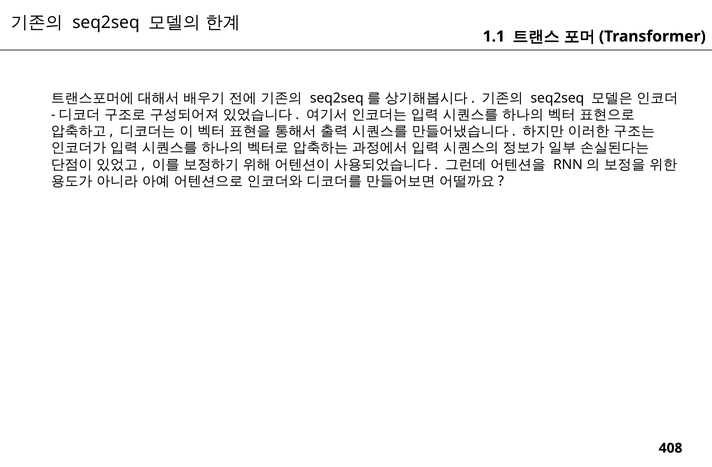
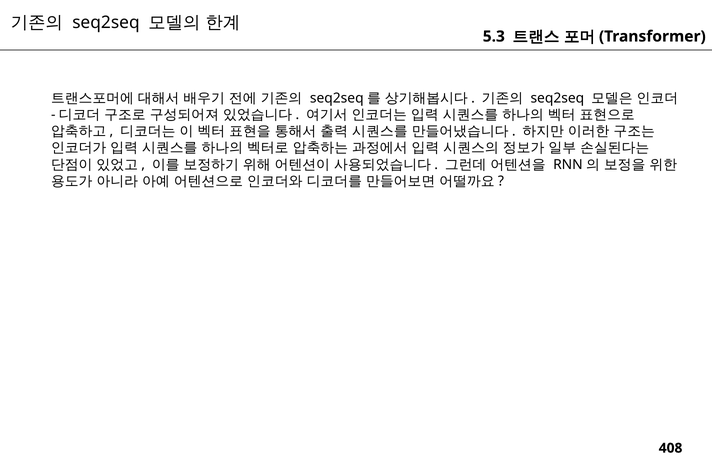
1.1: 1.1 -> 5.3 (494, 36)
